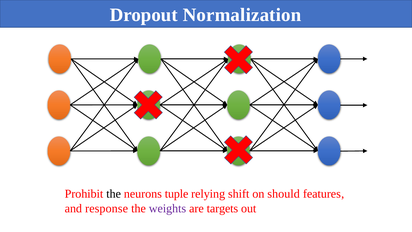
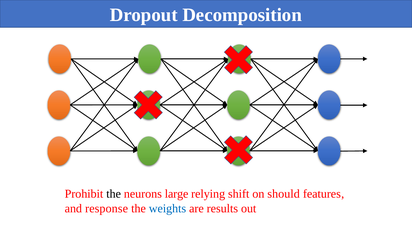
Normalization: Normalization -> Decomposition (242, 15)
tuple: tuple -> large (177, 194)
weights colour: purple -> blue (167, 208)
targets: targets -> results (222, 208)
